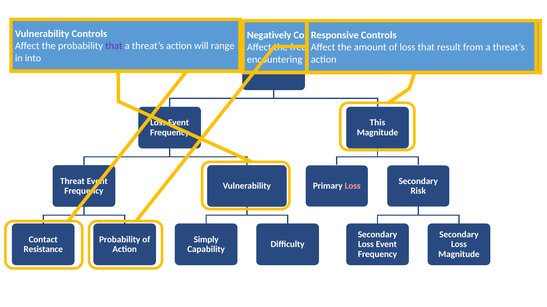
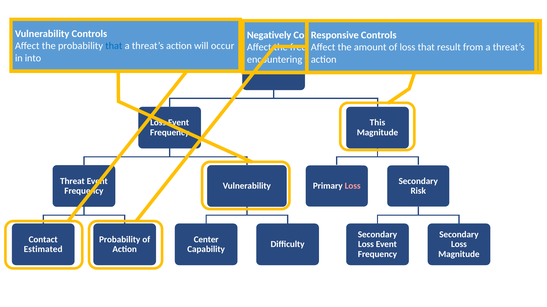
that colour: purple -> blue (114, 46)
range: range -> occur (223, 46)
Simply: Simply -> Center (206, 240)
Resistance: Resistance -> Estimated (43, 250)
